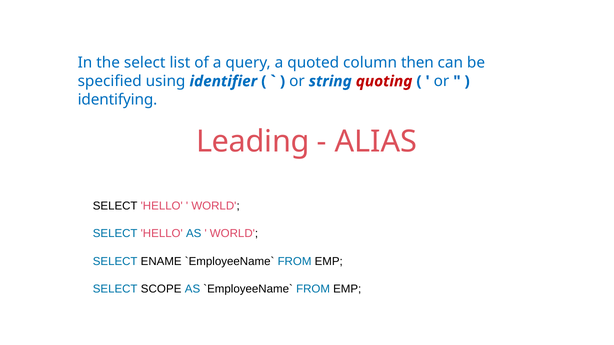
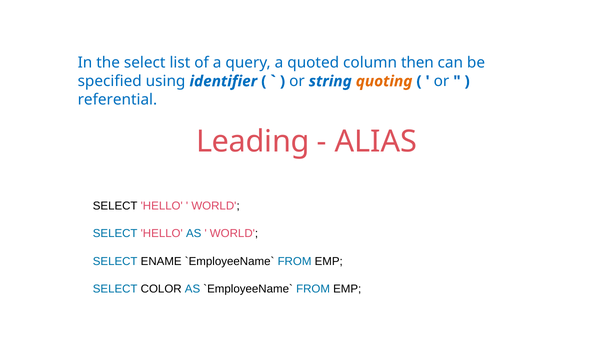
quoting colour: red -> orange (384, 81)
identifying: identifying -> referential (117, 100)
SCOPE: SCOPE -> COLOR (161, 289)
